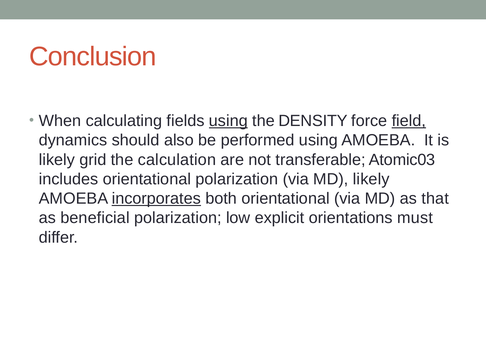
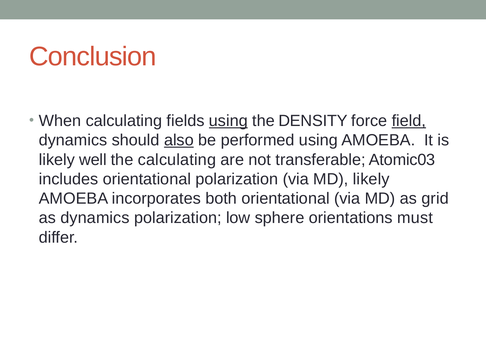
also underline: none -> present (179, 140)
grid: grid -> well (93, 160)
the calculation: calculation -> calculating (177, 160)
incorporates underline: present -> none (156, 199)
that: that -> grid (435, 199)
as beneficial: beneficial -> dynamics (95, 218)
explicit: explicit -> sphere (280, 218)
